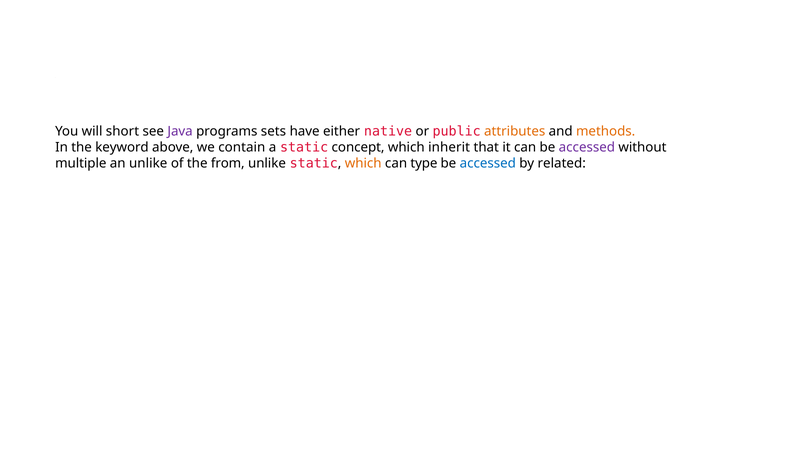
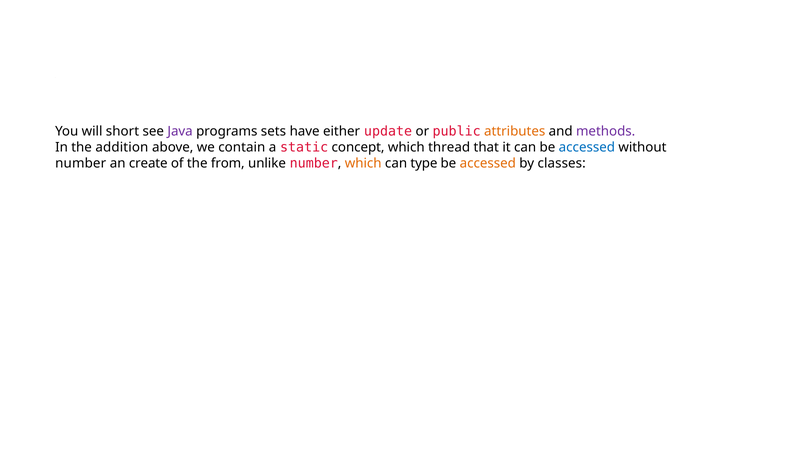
native: native -> update (388, 131)
methods colour: orange -> purple (606, 131)
keyword: keyword -> addition (122, 147)
inherit: inherit -> thread (449, 147)
accessed colour: purple -> blue (587, 147)
multiple: multiple -> number (81, 163)
an unlike: unlike -> create (148, 163)
unlike static: static -> number (314, 163)
accessed colour: blue -> orange (488, 163)
related: related -> classes (562, 163)
